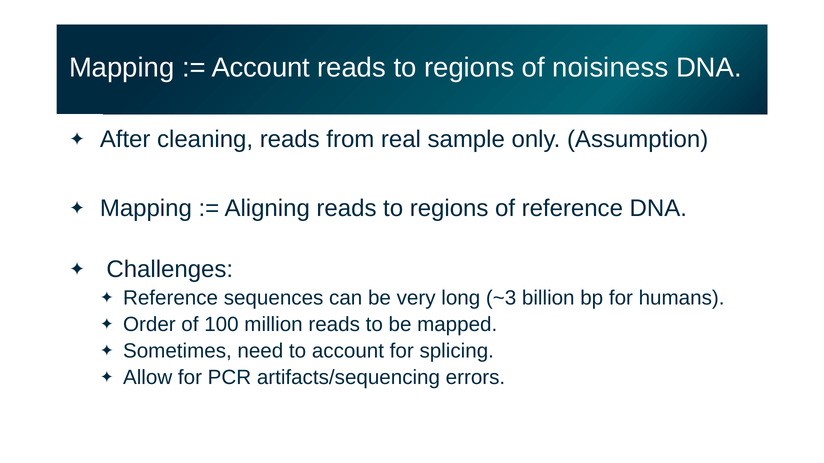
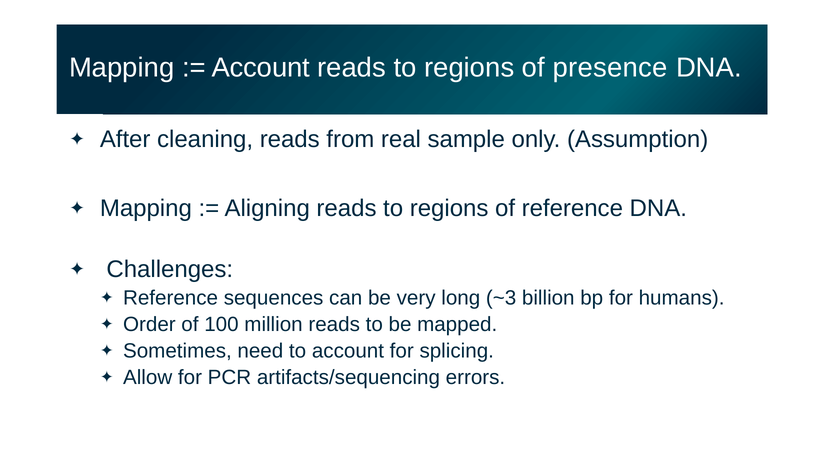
noisiness: noisiness -> presence (610, 68)
